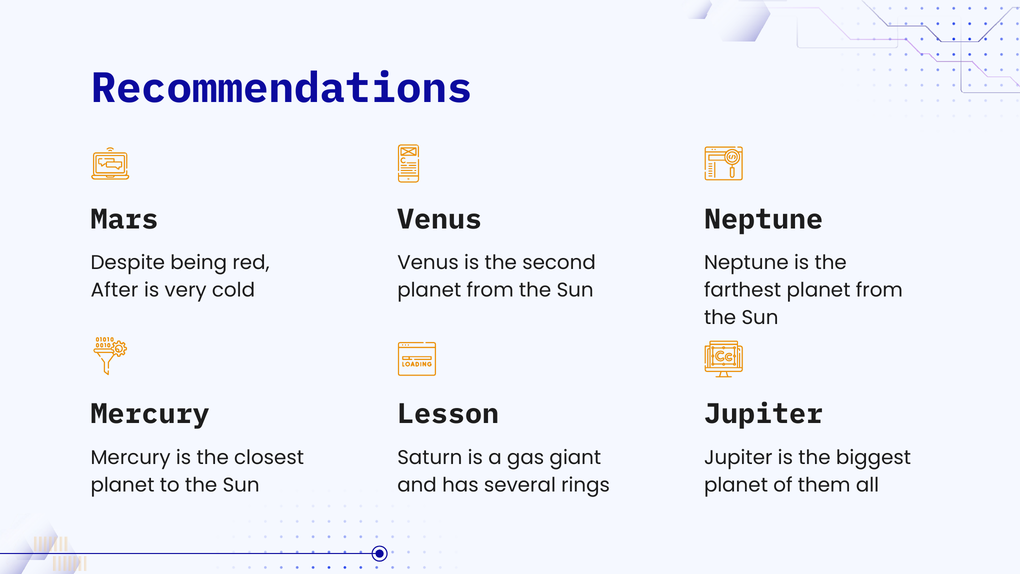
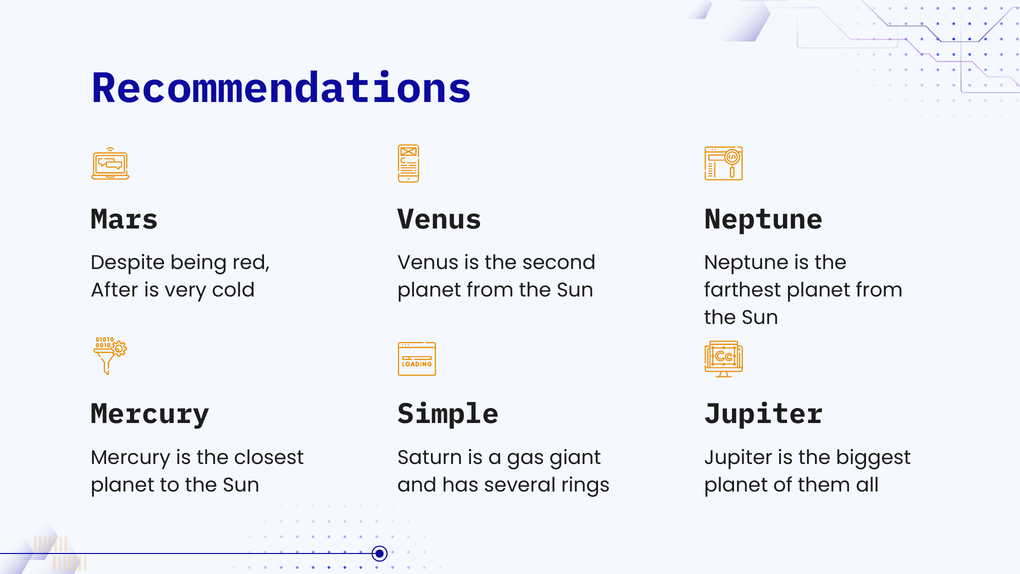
Lesson: Lesson -> Simple (448, 414)
